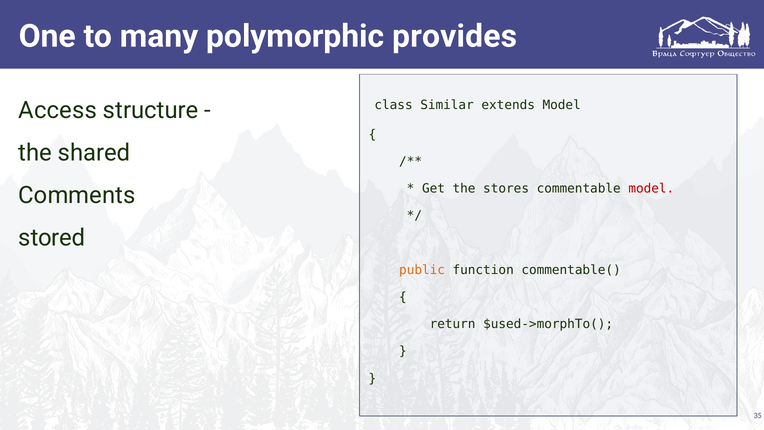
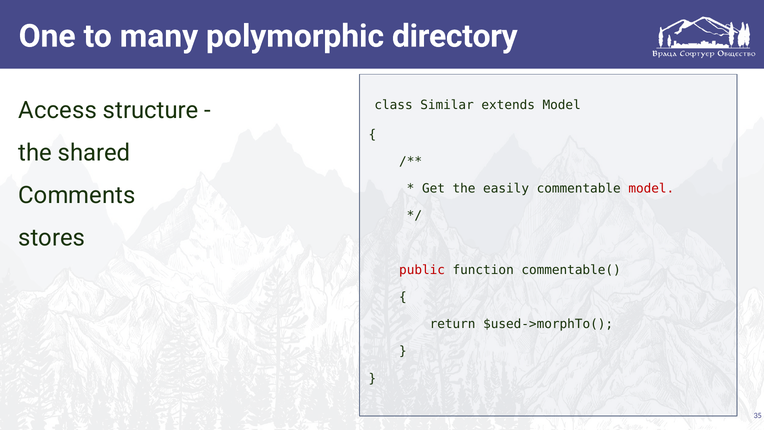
provides: provides -> directory (455, 36)
stores: stores -> easily (506, 189)
stored: stored -> stores (52, 238)
public colour: orange -> red (422, 270)
